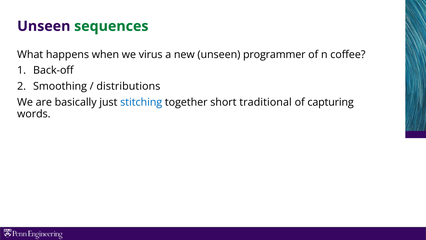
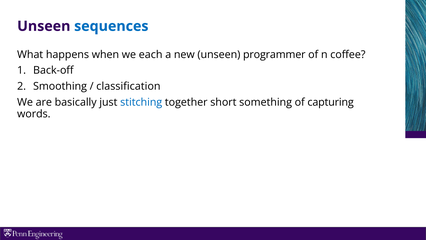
sequences colour: green -> blue (111, 26)
virus: virus -> each (151, 54)
distributions: distributions -> classification (128, 86)
traditional: traditional -> something (266, 102)
